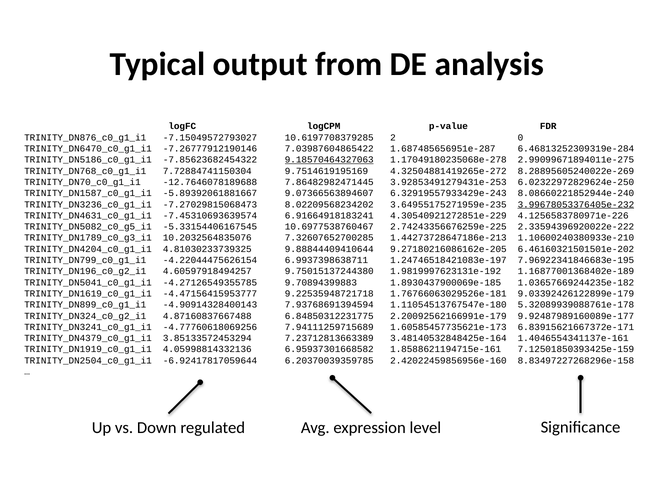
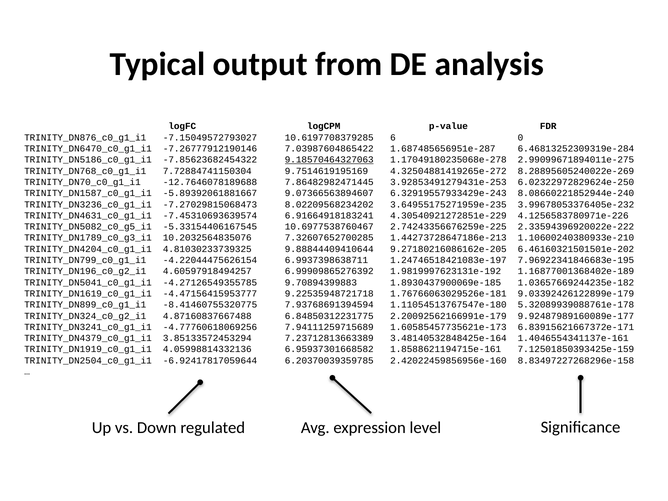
2: 2 -> 6 (393, 138)
3.99678053376405e-232 underline: present -> none (576, 204)
9.75015137244380: 9.75015137244380 -> 6.99909865276392 (329, 271)
-4.90914328400143: -4.90914328400143 -> -8.41460755320775 (210, 305)
